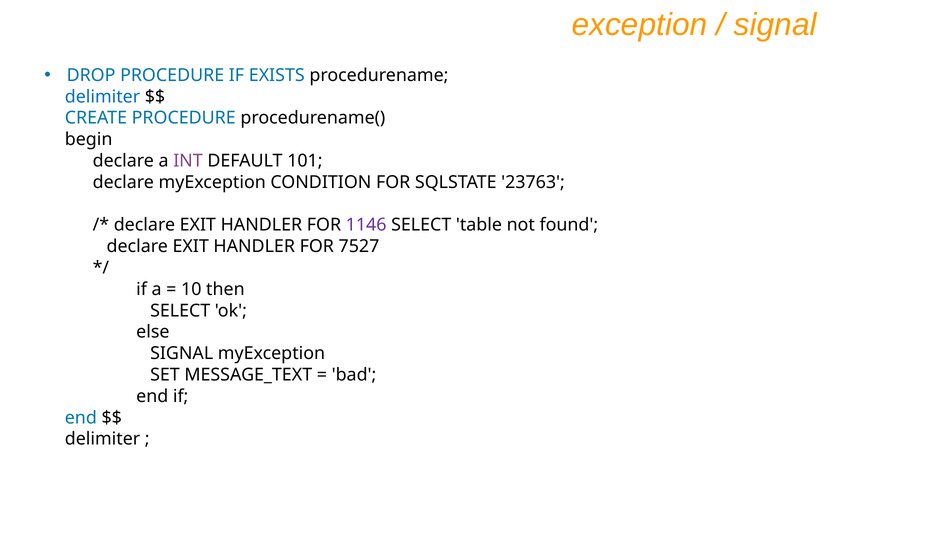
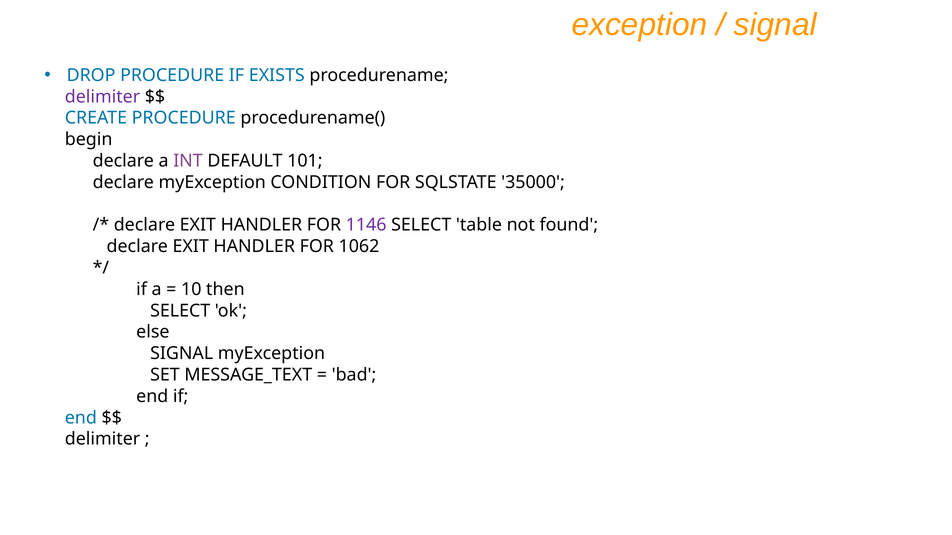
delimiter colour: blue -> purple (103, 97)
23763: 23763 -> 35000 (533, 182)
7527: 7527 -> 1062 (359, 247)
